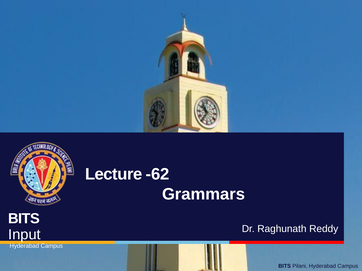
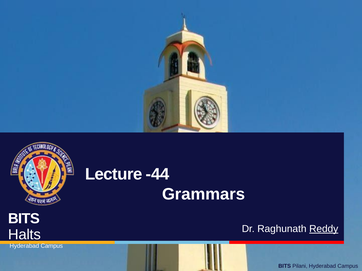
-62: -62 -> -44 (158, 175)
Reddy underline: none -> present (324, 229)
Input: Input -> Halts (25, 235)
